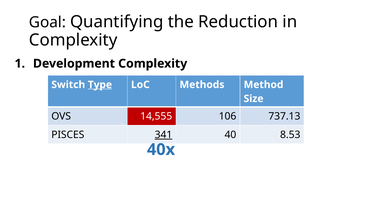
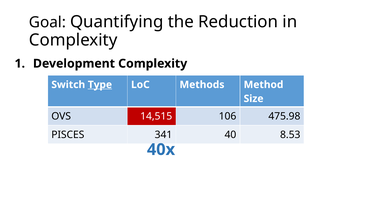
14,555: 14,555 -> 14,515 (156, 116)
737.13: 737.13 -> 475.98 (284, 116)
341 underline: present -> none (163, 135)
